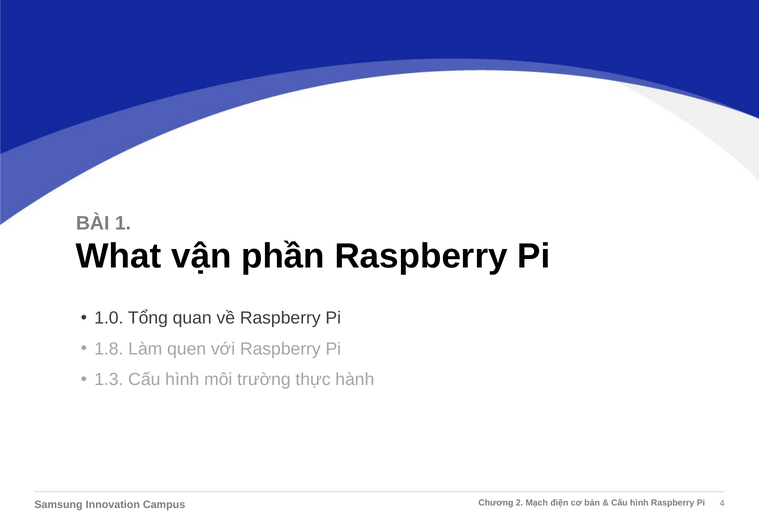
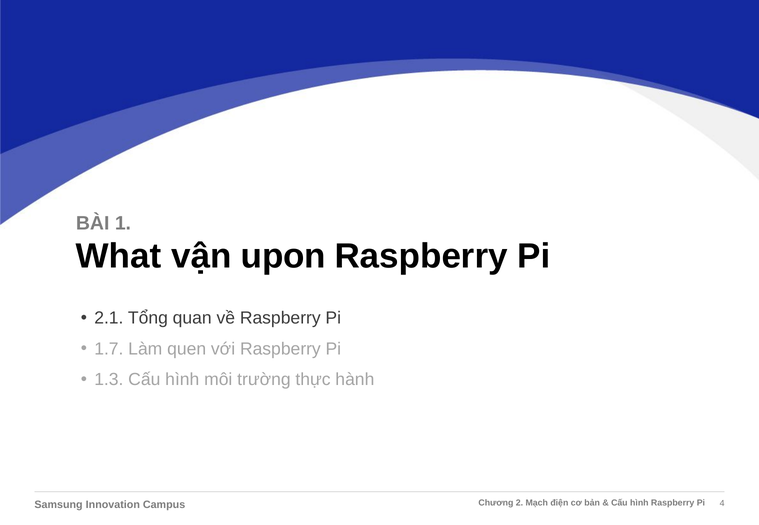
phần: phần -> upon (283, 256)
1.0: 1.0 -> 2.1 (109, 319)
1.8: 1.8 -> 1.7 (109, 349)
